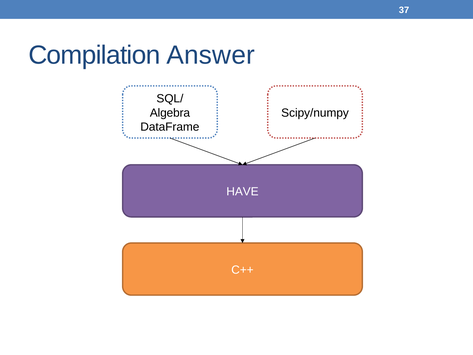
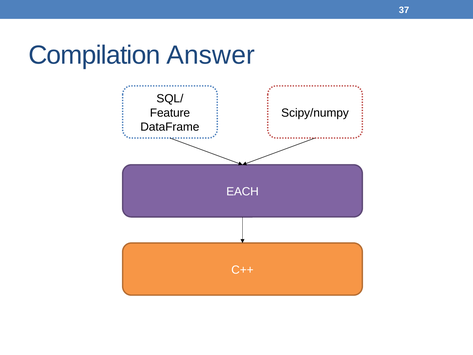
Algebra: Algebra -> Feature (170, 113)
HAVE: HAVE -> EACH (243, 192)
